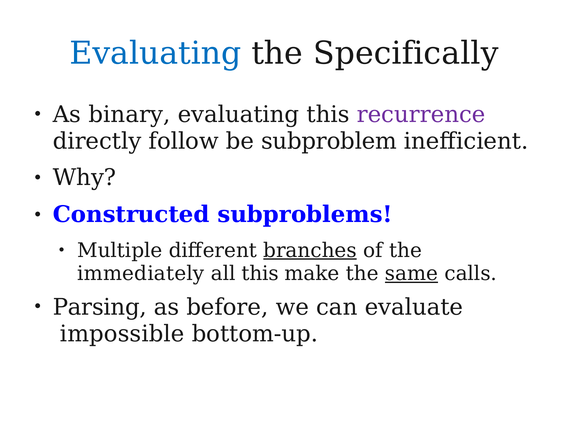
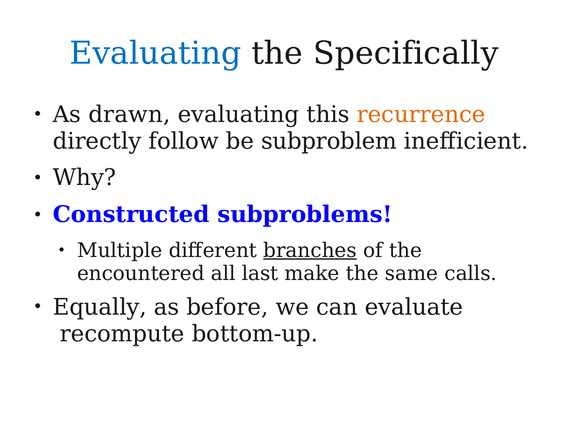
binary: binary -> drawn (129, 115)
recurrence colour: purple -> orange (421, 115)
immediately: immediately -> encountered (141, 274)
all this: this -> last (260, 274)
same underline: present -> none (411, 274)
Parsing: Parsing -> Equally (100, 307)
impossible: impossible -> recompute (122, 334)
